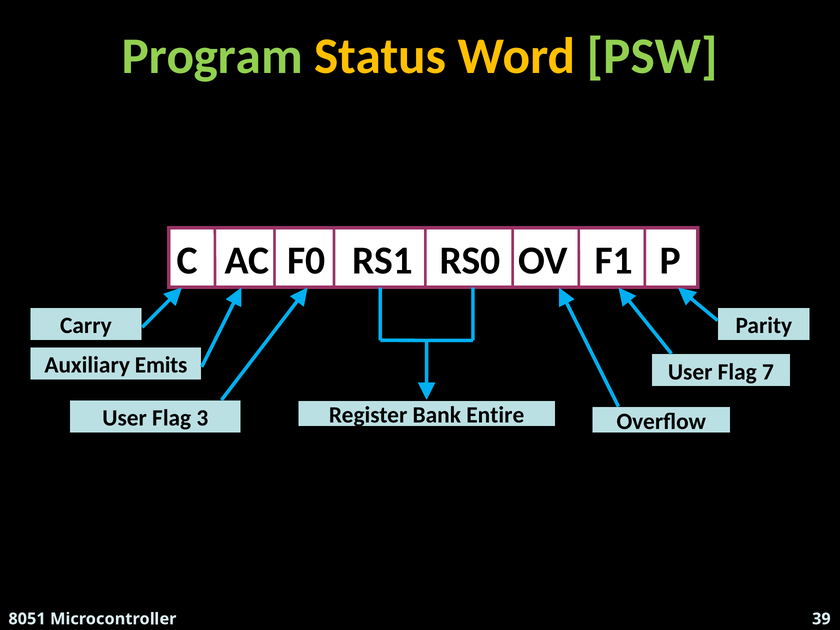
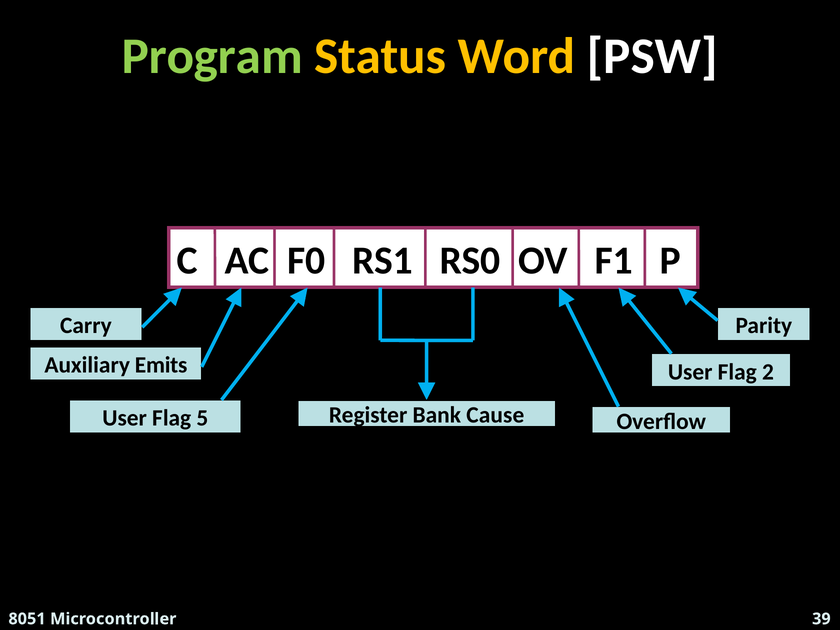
PSW colour: light green -> white (652, 56)
7: 7 -> 2 (768, 372)
Entire: Entire -> Cause (495, 415)
3: 3 -> 5 (202, 418)
